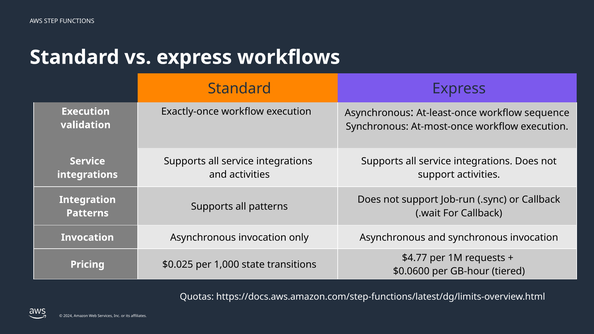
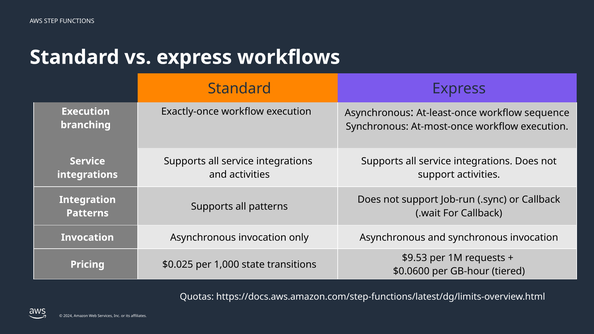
validation: validation -> branching (86, 125)
$4.77: $4.77 -> $9.53 (415, 258)
